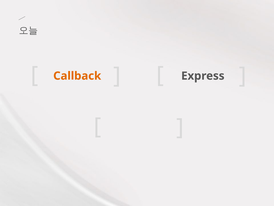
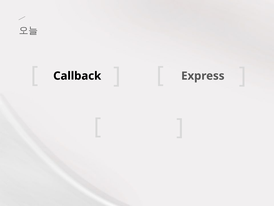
Callback colour: orange -> black (77, 76)
